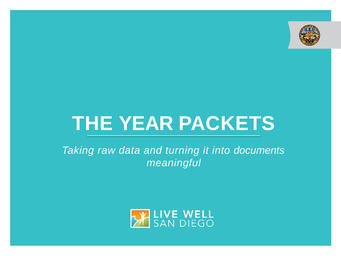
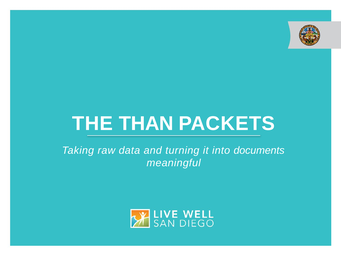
YEAR: YEAR -> THAN (146, 123)
